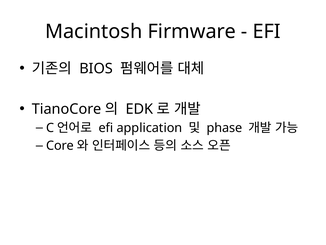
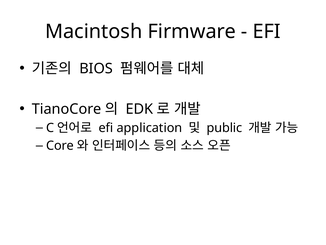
phase: phase -> public (224, 128)
